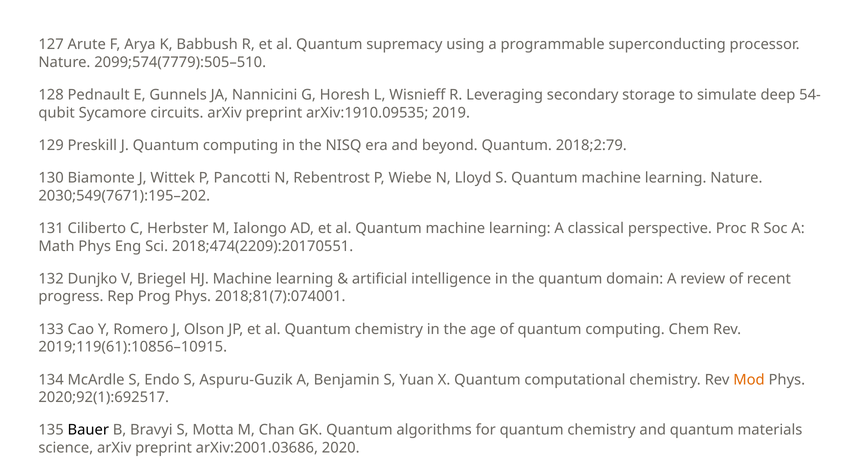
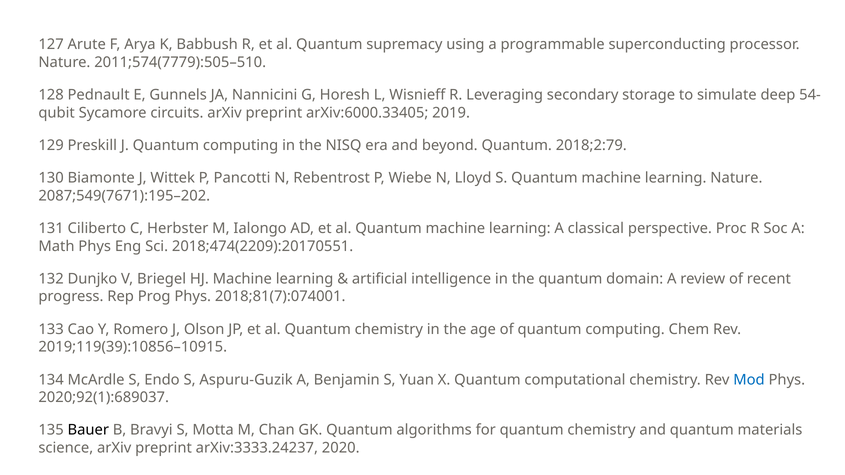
2099;574(7779):505–510: 2099;574(7779):505–510 -> 2011;574(7779):505–510 (180, 62)
arXiv:1910.09535: arXiv:1910.09535 -> arXiv:6000.33405 (367, 113)
2030;549(7671):195–202: 2030;549(7671):195–202 -> 2087;549(7671):195–202 (124, 196)
2019;119(61):10856–10915: 2019;119(61):10856–10915 -> 2019;119(39):10856–10915 (133, 347)
Mod colour: orange -> blue (749, 380)
2020;92(1):692517: 2020;92(1):692517 -> 2020;92(1):689037 (104, 398)
arXiv:2001.03686: arXiv:2001.03686 -> arXiv:3333.24237 (257, 448)
